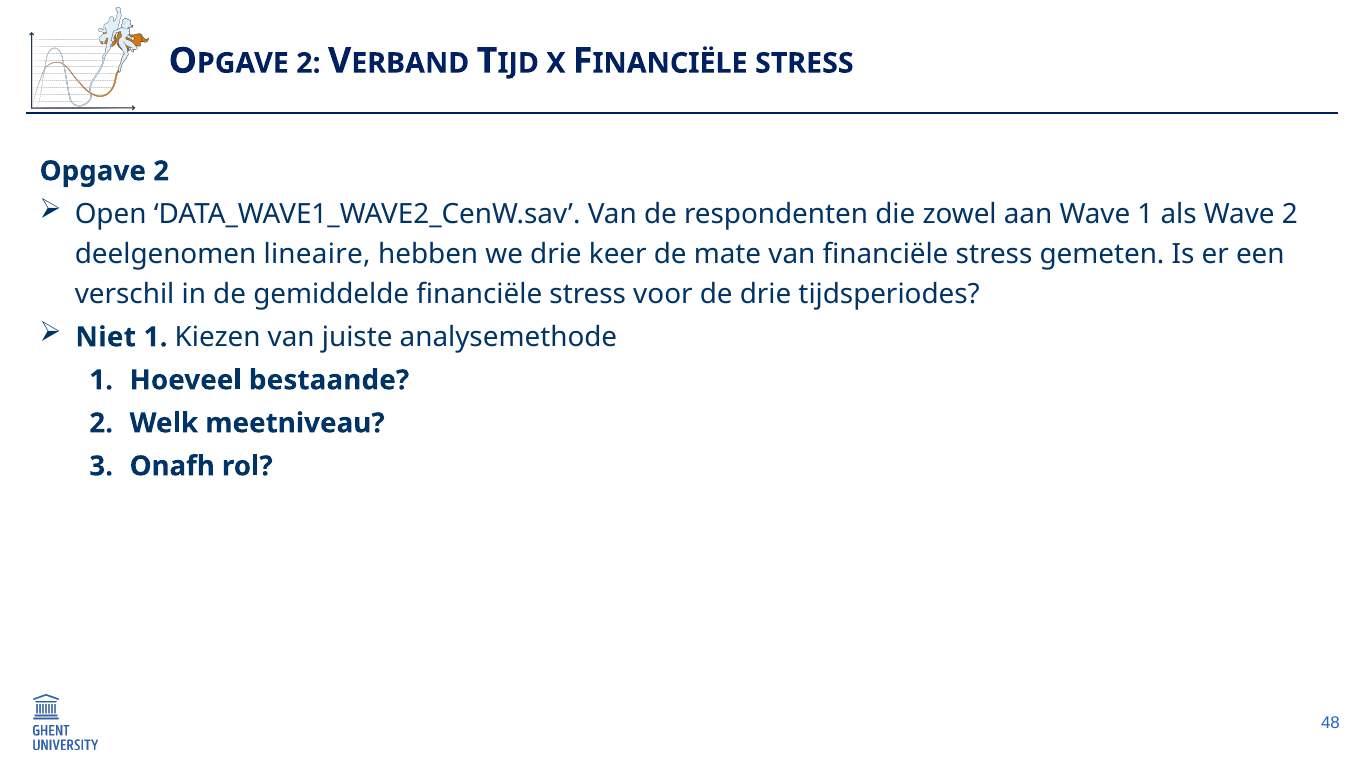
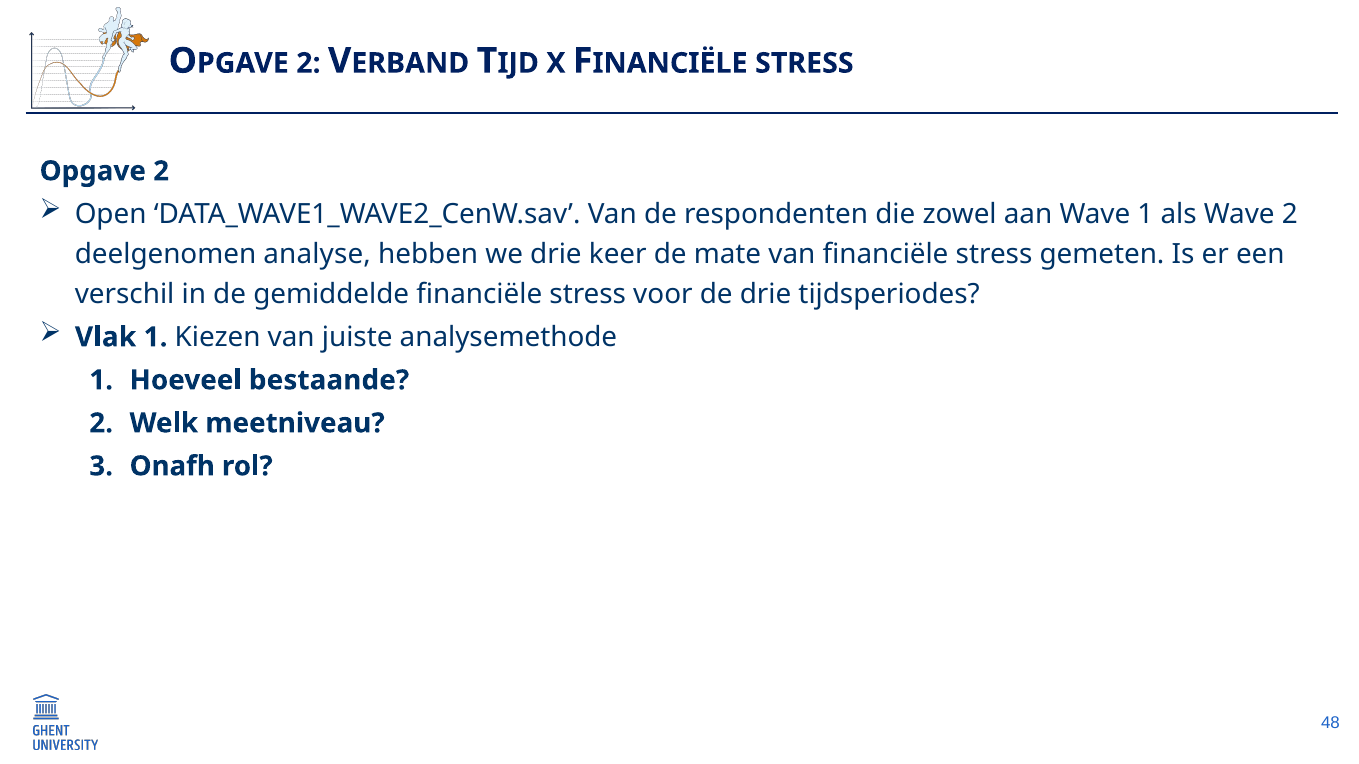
lineaire: lineaire -> analyse (317, 254)
Niet: Niet -> Vlak (106, 337)
